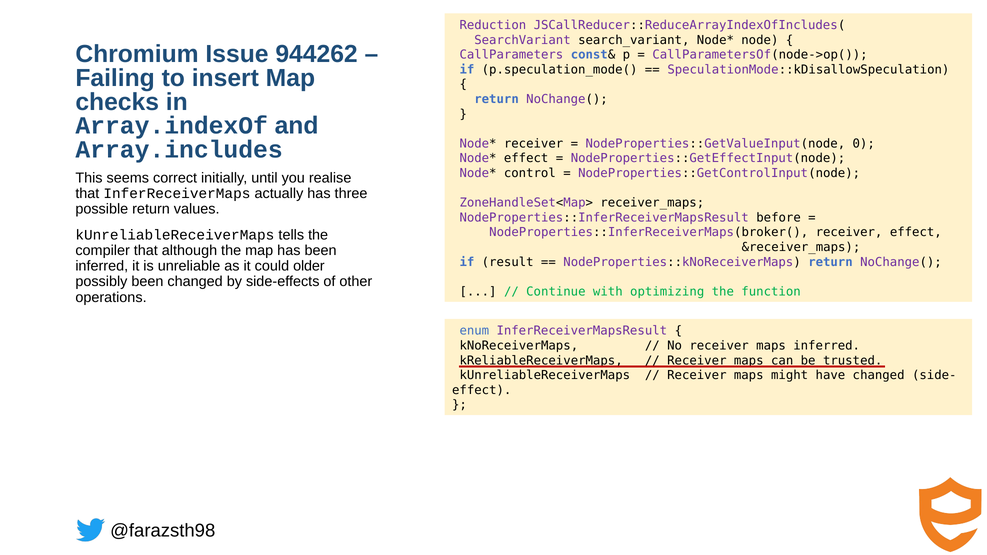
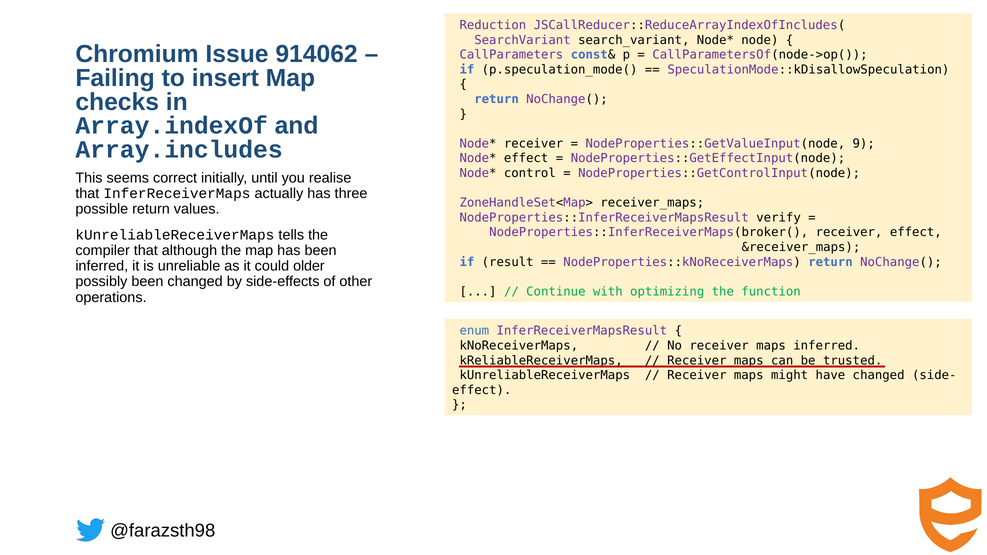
944262: 944262 -> 914062 (317, 54)
0: 0 -> 9 (864, 144)
before: before -> verify (779, 218)
